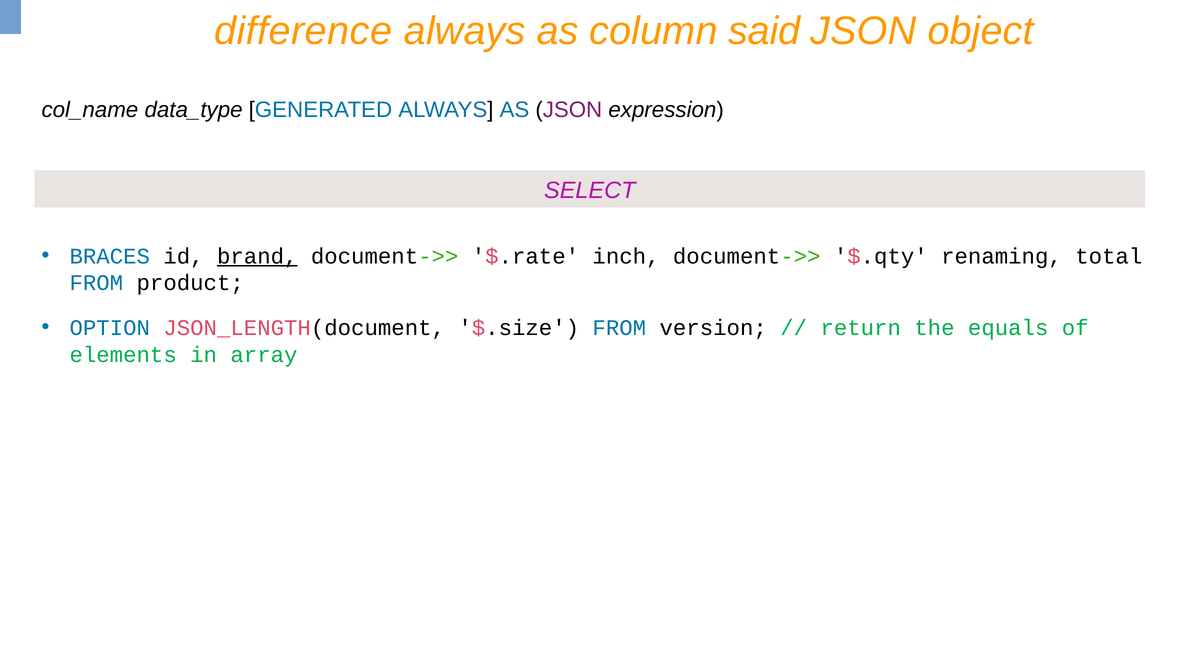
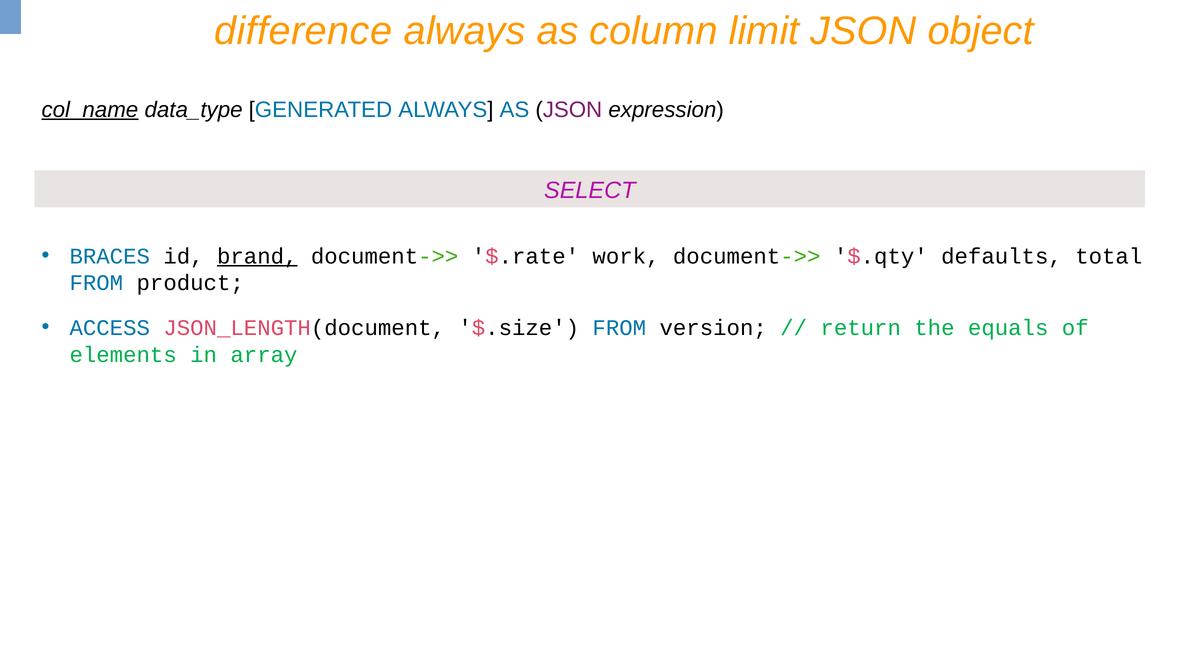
said: said -> limit (764, 31)
col_name underline: none -> present (90, 110)
inch: inch -> work (626, 256)
renaming: renaming -> defaults (1001, 256)
OPTION: OPTION -> ACCESS (110, 328)
